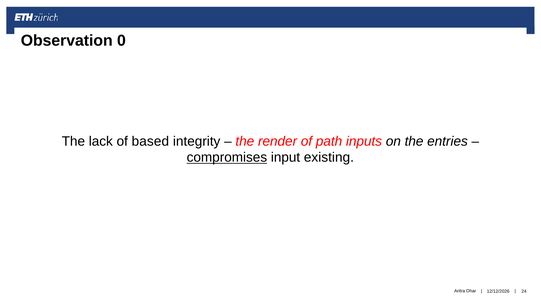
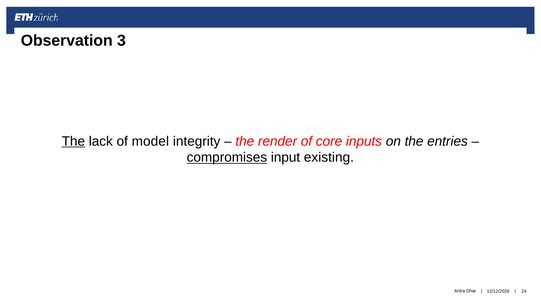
0: 0 -> 3 (121, 41)
The underline: none -> present (73, 141)
based: based -> model (150, 141)
path: path -> core (329, 141)
